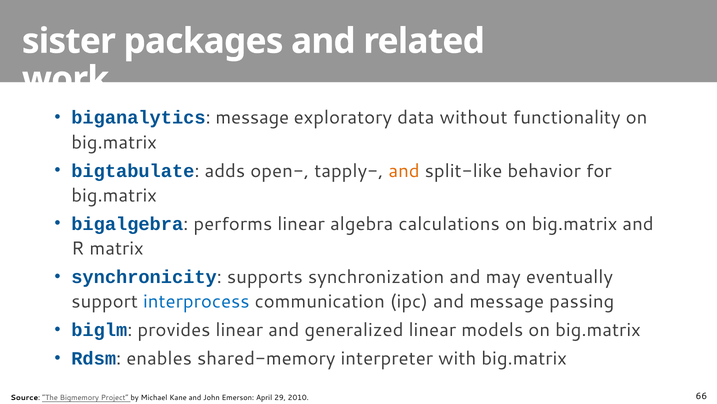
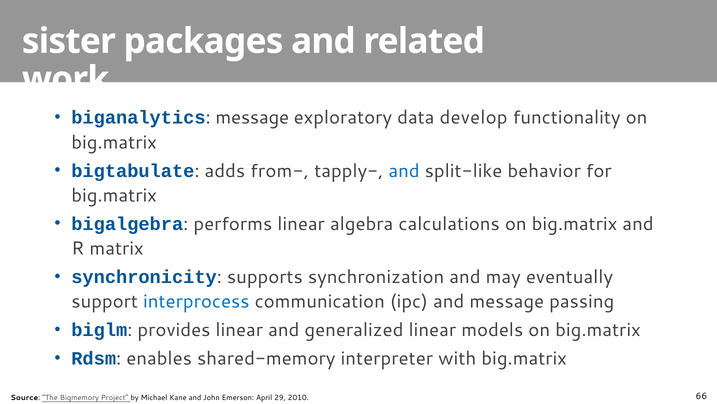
without: without -> develop (474, 118)
open-: open- -> from- (280, 171)
and colour: orange -> blue (404, 171)
